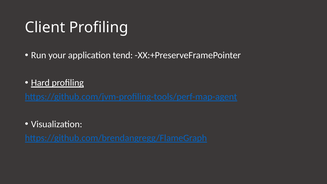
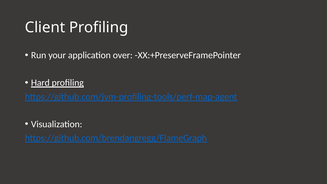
tend: tend -> over (123, 55)
